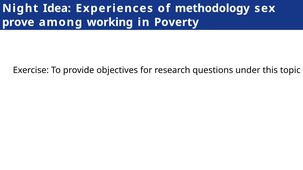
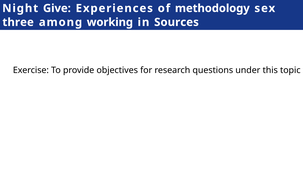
Idea: Idea -> Give (57, 8)
prove: prove -> three (18, 22)
Poverty: Poverty -> Sources (176, 22)
